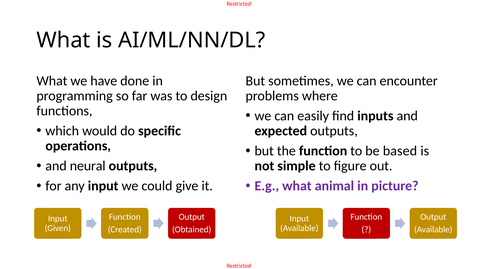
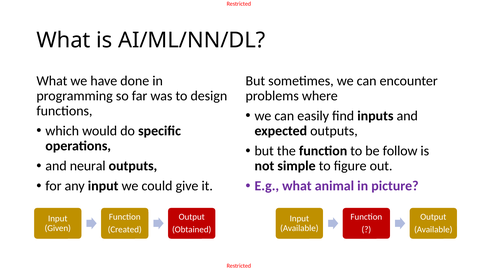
based: based -> follow (400, 151)
